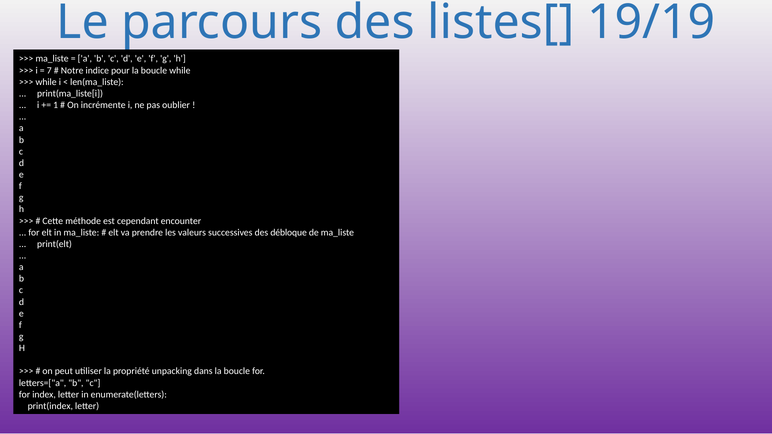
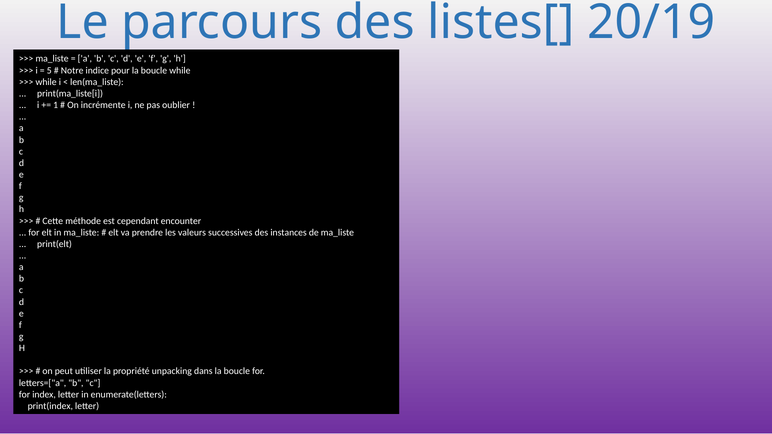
19/19: 19/19 -> 20/19 (651, 22)
7: 7 -> 5 (49, 70)
débloque: débloque -> instances (289, 233)
